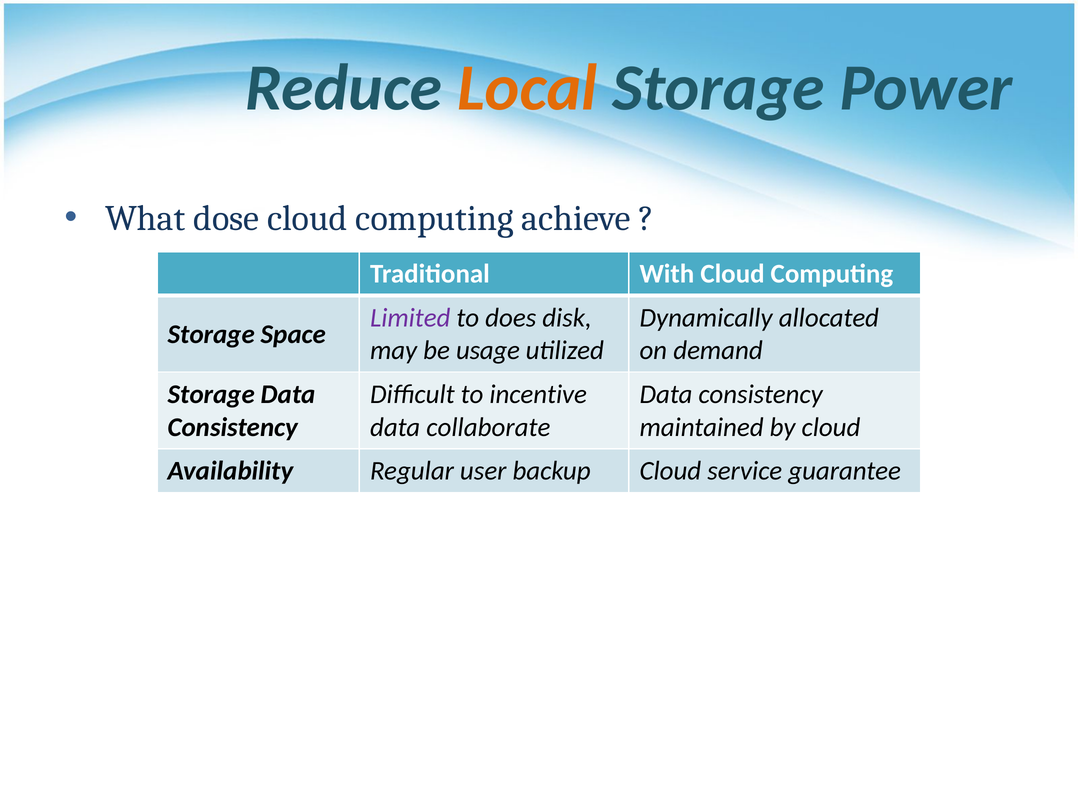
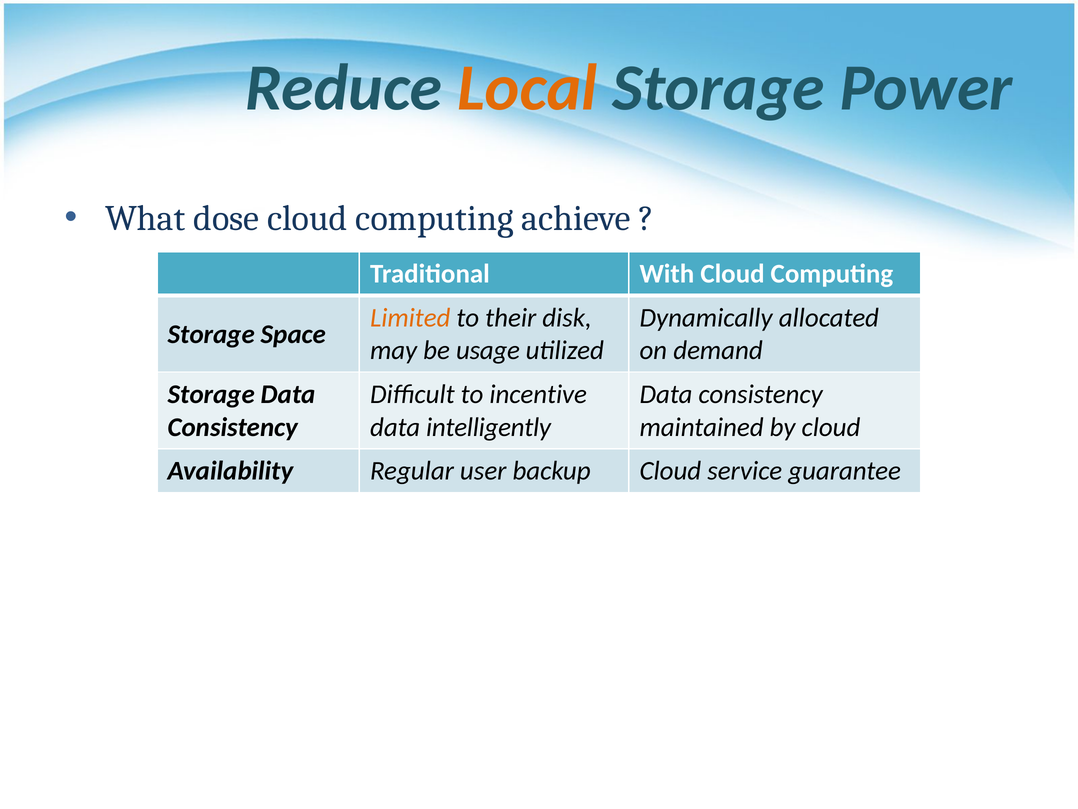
Limited colour: purple -> orange (410, 317)
does: does -> their (511, 317)
collaborate: collaborate -> intelligently (489, 427)
